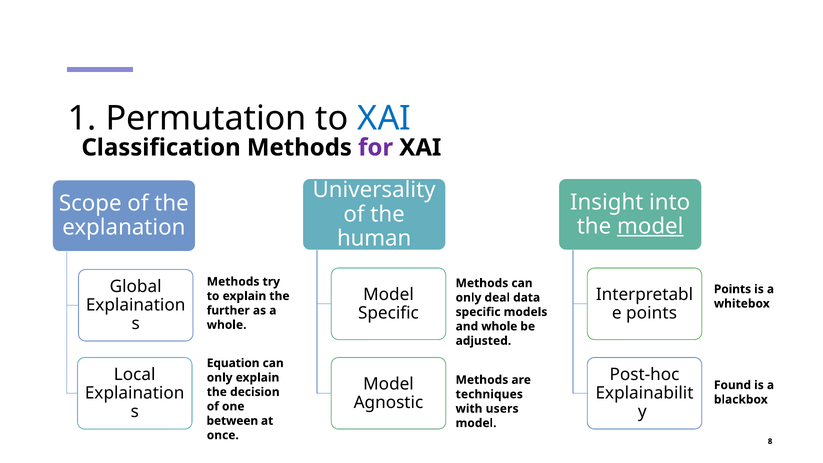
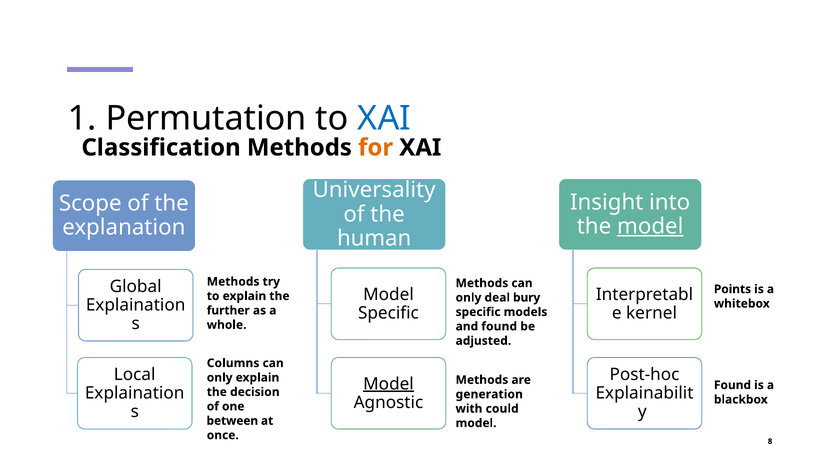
for colour: purple -> orange (376, 148)
data: data -> bury (527, 298)
points: points -> kernel (652, 313)
and whole: whole -> found (499, 326)
Equation: Equation -> Columns (233, 363)
Model underline: none -> present (388, 384)
techniques: techniques -> generation (489, 394)
users: users -> could (502, 409)
